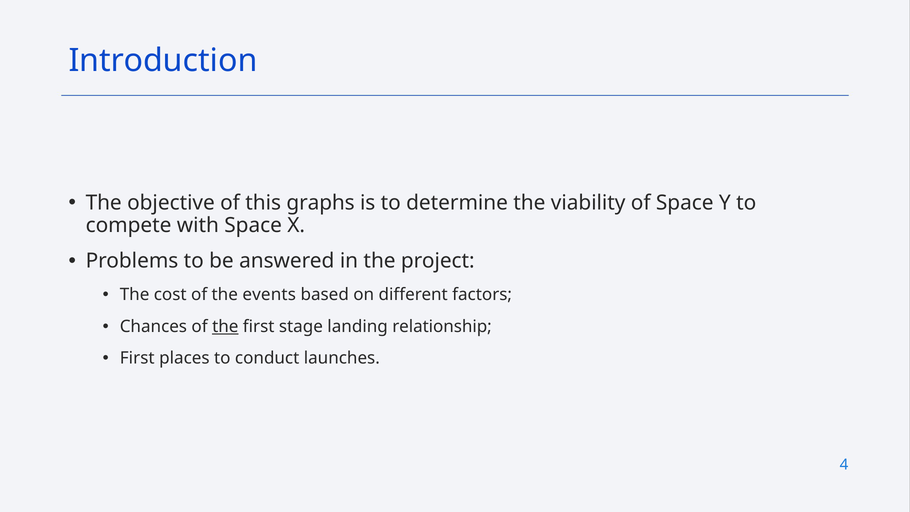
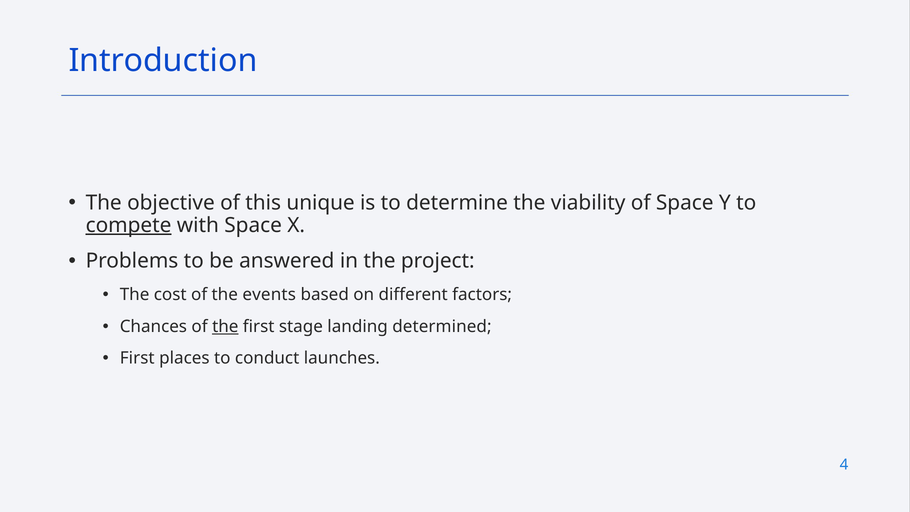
graphs: graphs -> unique (321, 203)
compete underline: none -> present (129, 225)
relationship: relationship -> determined (442, 326)
